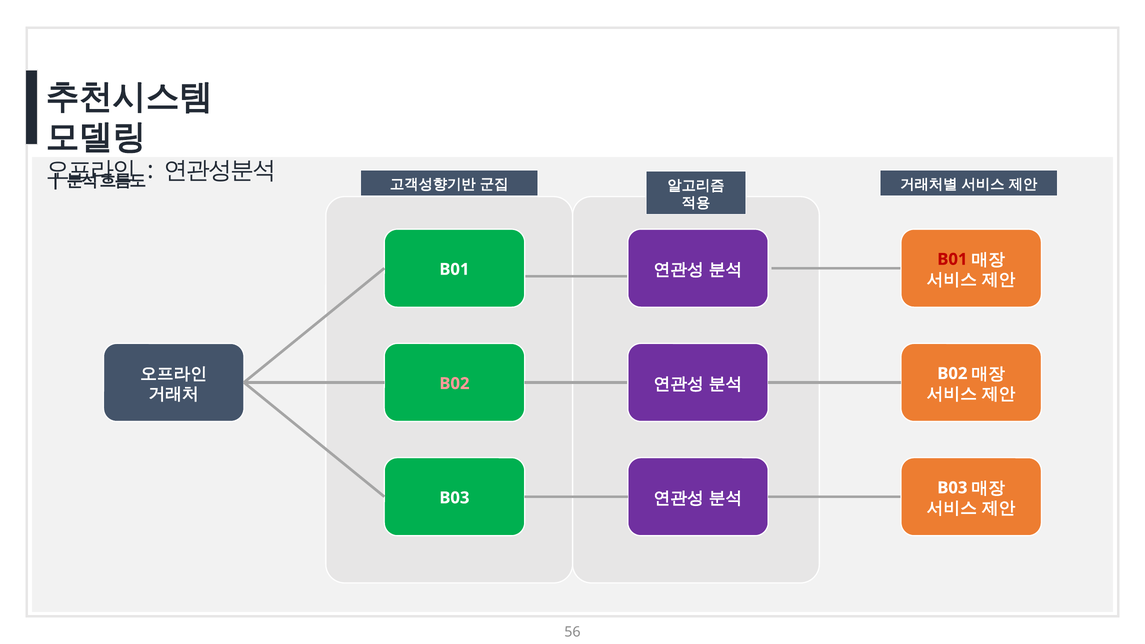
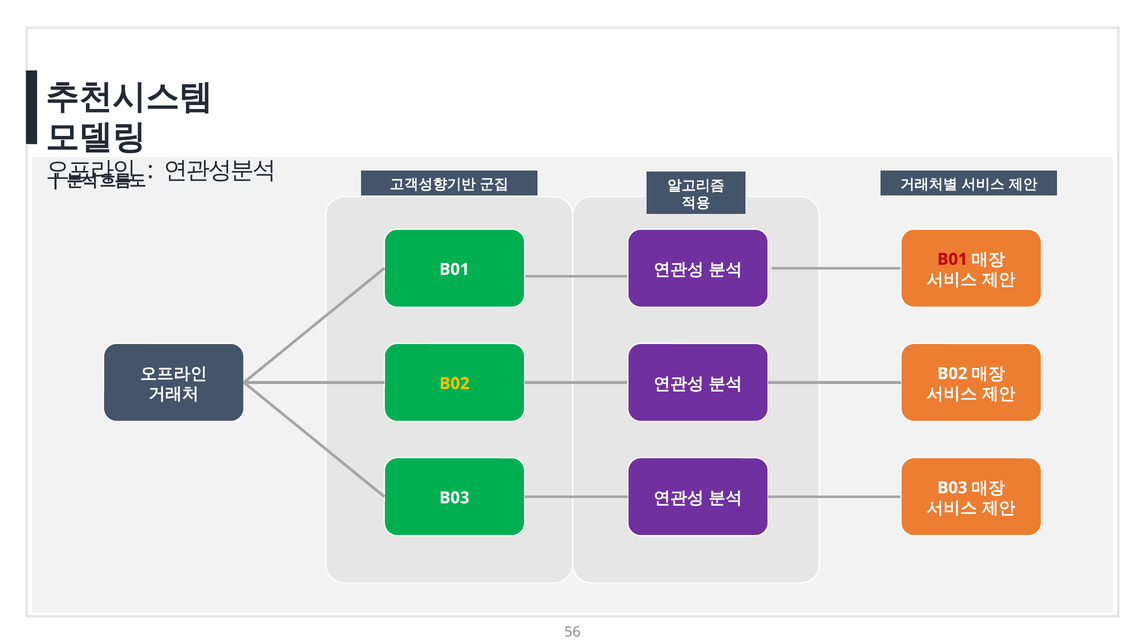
B02 colour: pink -> yellow (454, 384)
